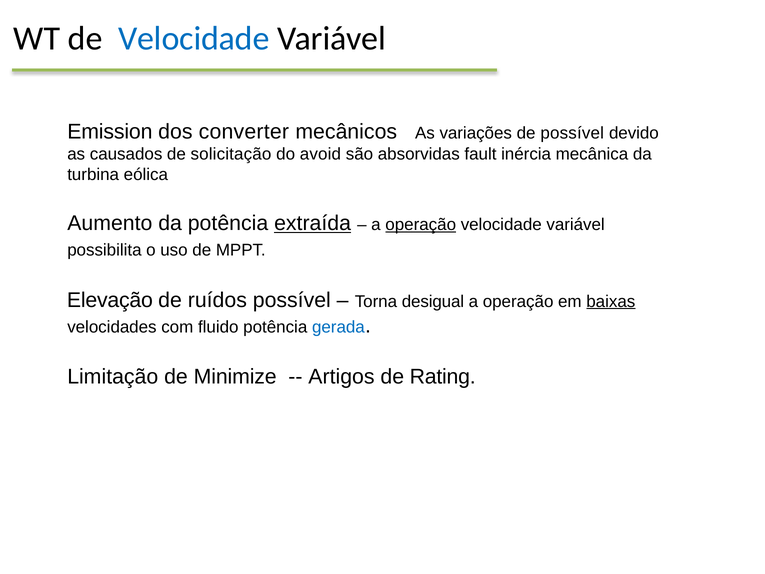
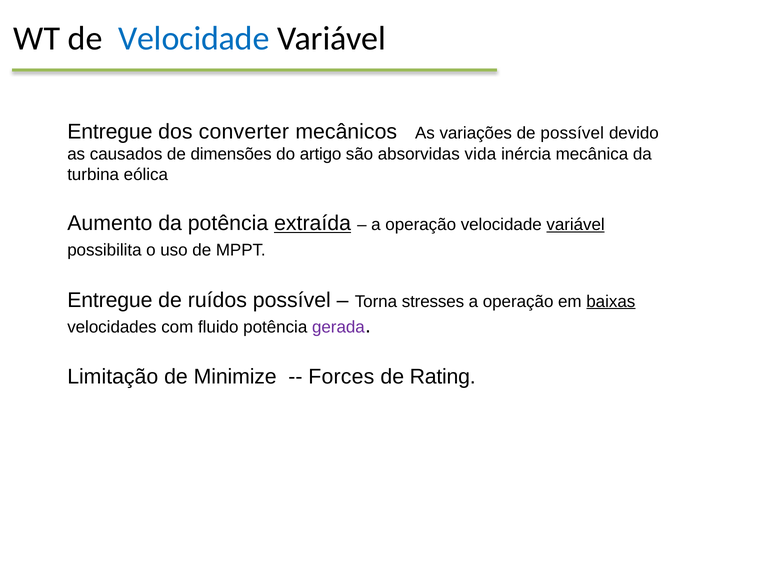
Emission: Emission -> Entregue (110, 132)
solicitação: solicitação -> dimensões (231, 154)
avoid: avoid -> artigo (321, 154)
fault: fault -> vida (480, 154)
operação underline: present -> none (421, 225)
variável underline: none -> present (576, 225)
Elevação: Elevação -> Entregue (110, 300)
desigual: desigual -> stresses (433, 301)
gerada colour: blue -> purple (338, 327)
Artigos: Artigos -> Forces (341, 376)
